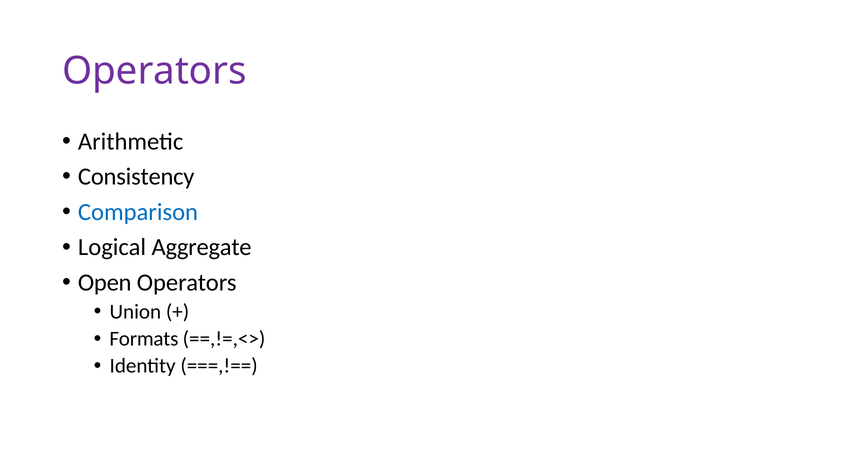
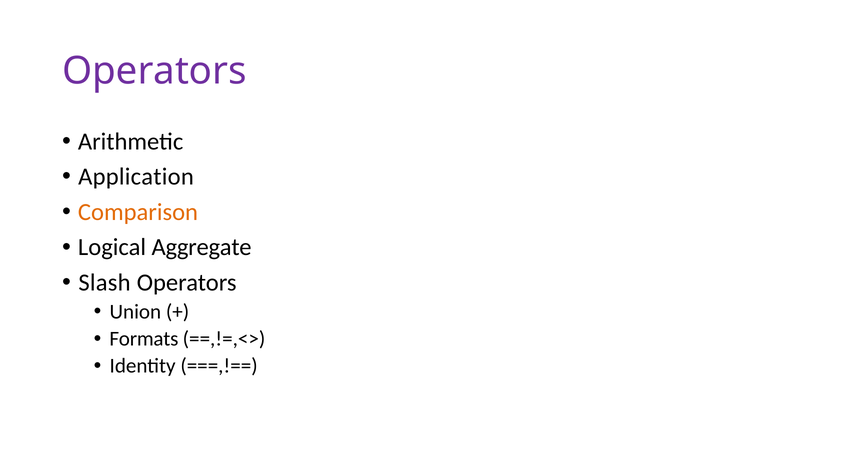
Consistency: Consistency -> Application (136, 177)
Comparison colour: blue -> orange (138, 212)
Open: Open -> Slash (104, 283)
